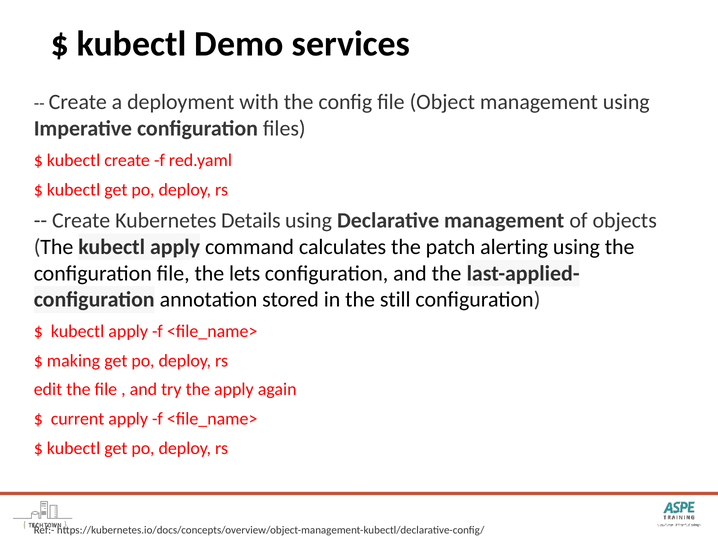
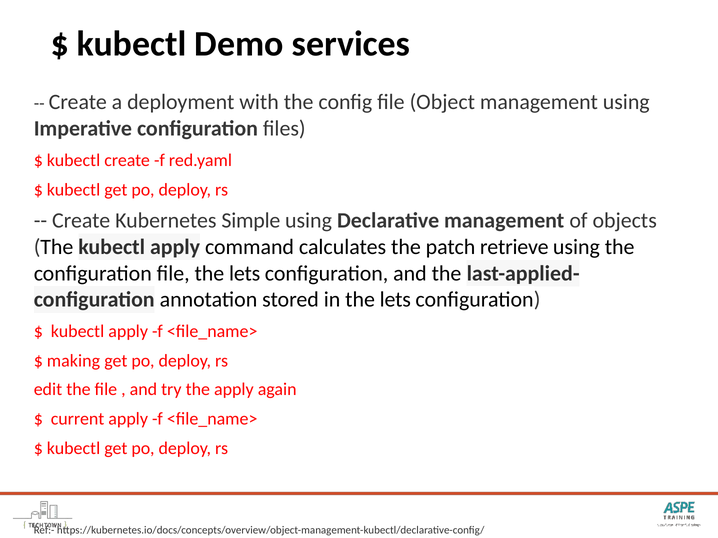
Details: Details -> Simple (251, 221)
alerting: alerting -> retrieve (514, 247)
in the still: still -> lets (395, 300)
